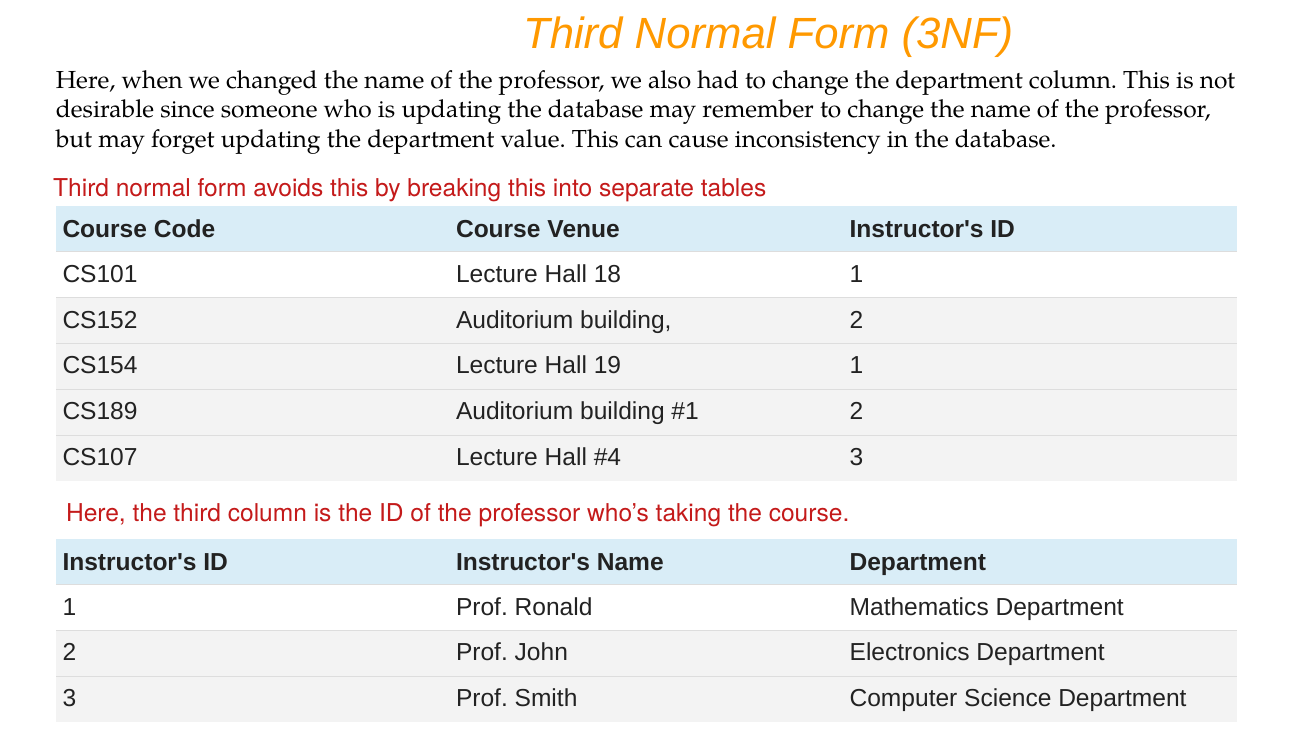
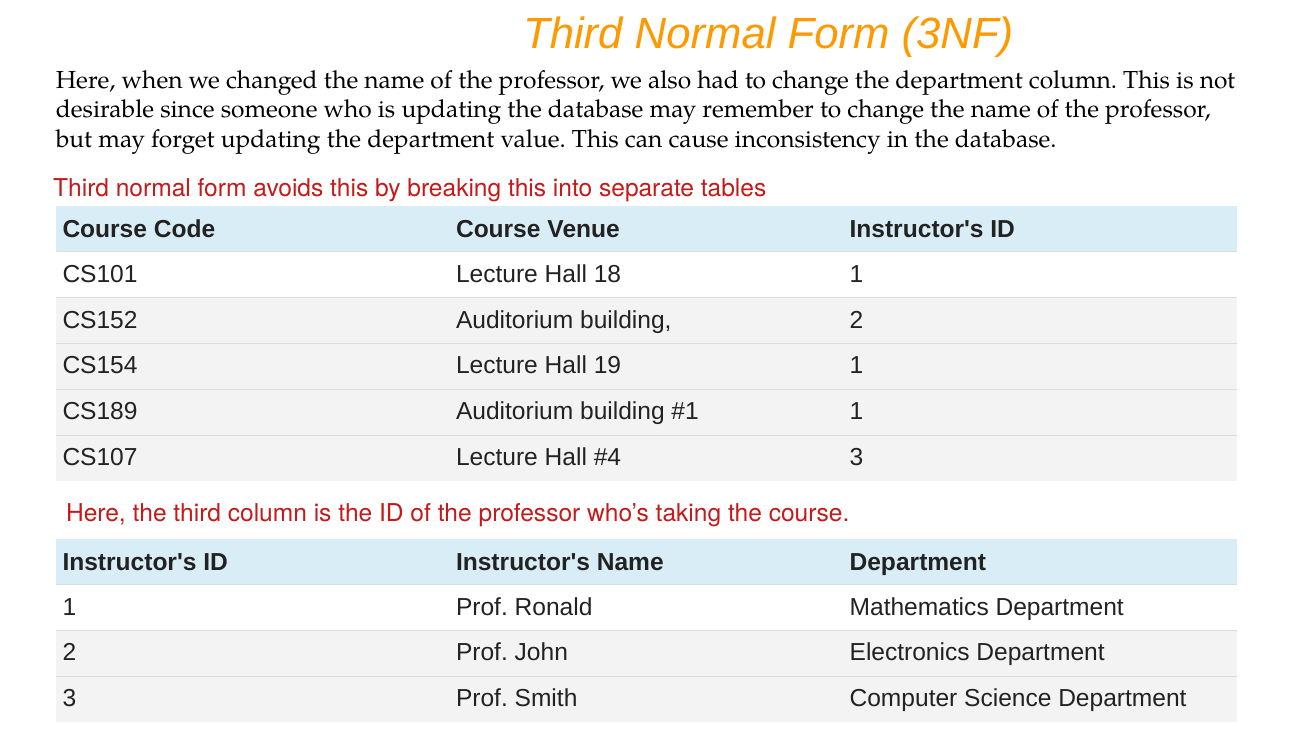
2: 2 -> 1 (857, 412)
